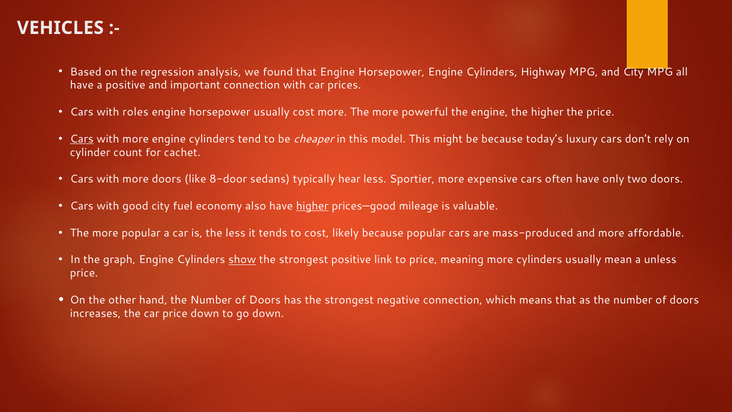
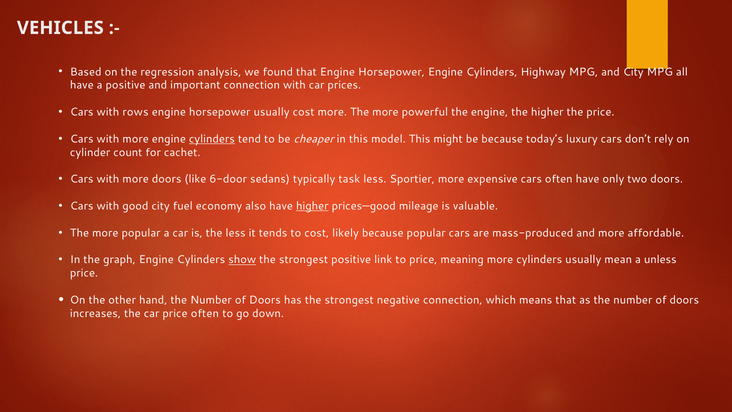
roles: roles -> rows (136, 112)
Cars underline: present -> none (82, 139)
cylinders underline: none -> present (212, 139)
8-door: 8-door -> 6-door (228, 179)
hear: hear -> task (349, 179)
price down: down -> often (205, 313)
